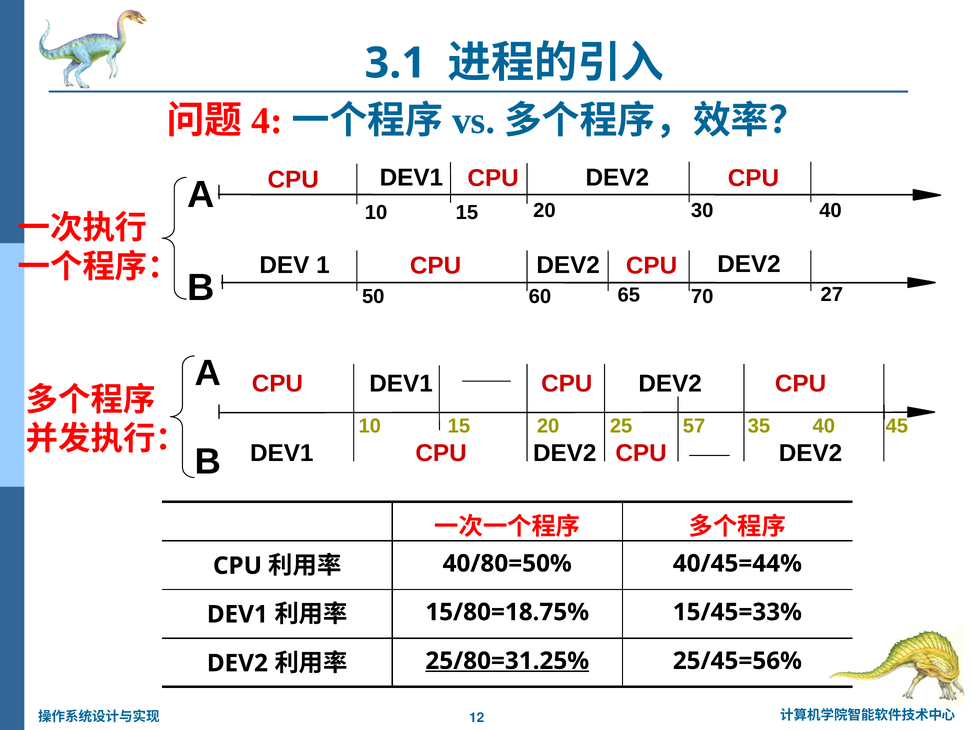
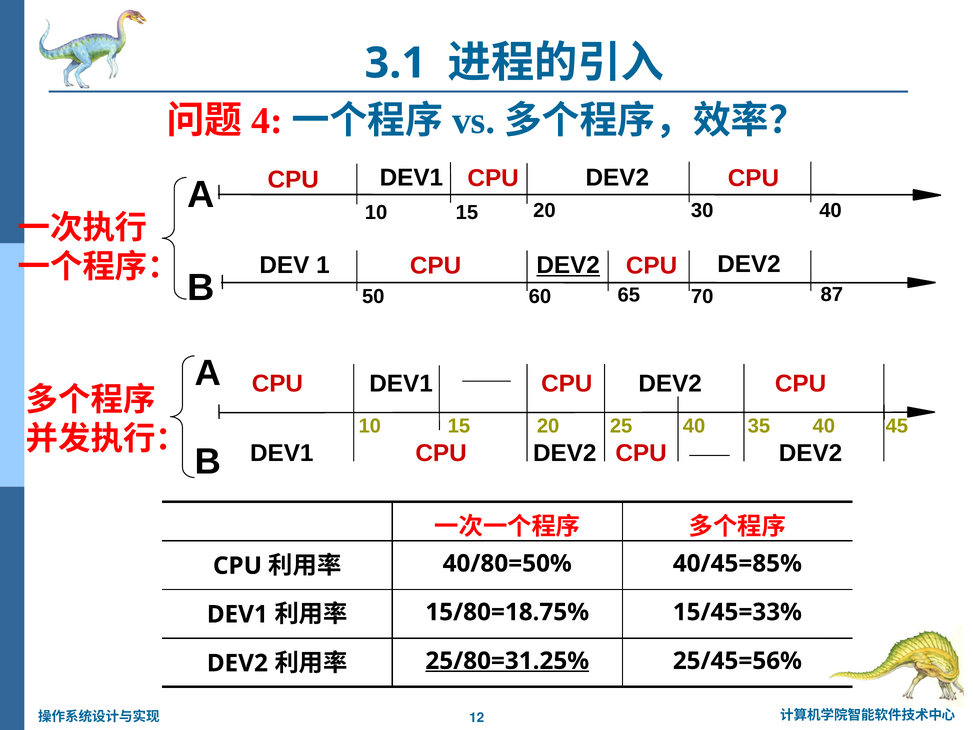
DEV2 underline: none -> present (568, 265)
27: 27 -> 87 (832, 295)
20 57: 57 -> 40 (694, 426)
40/45=44%: 40/45=44% -> 40/45=85% (737, 563)
